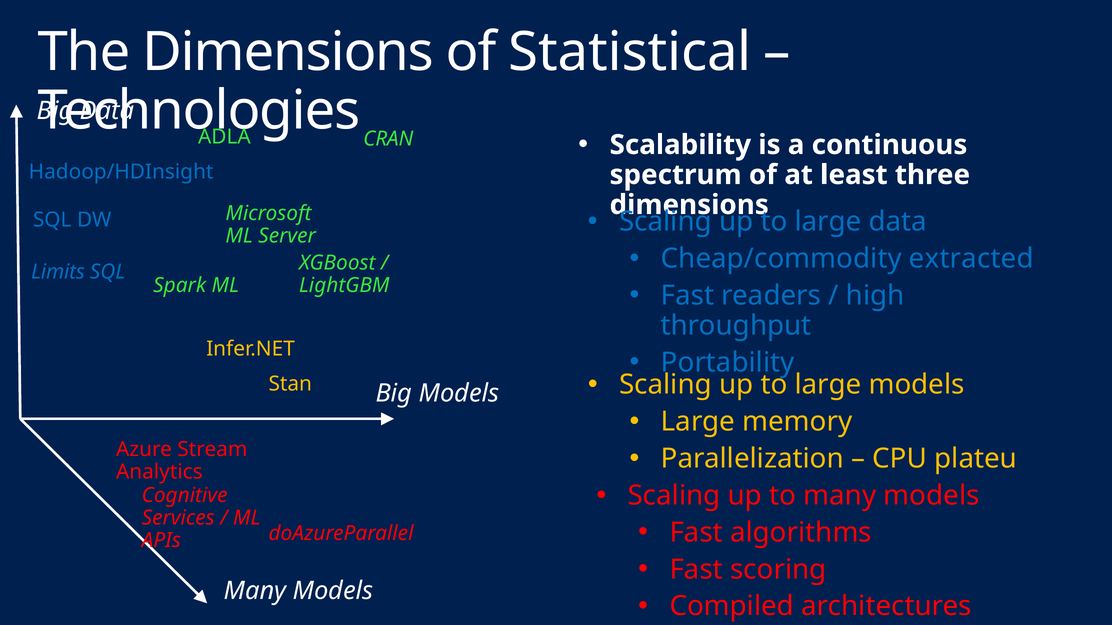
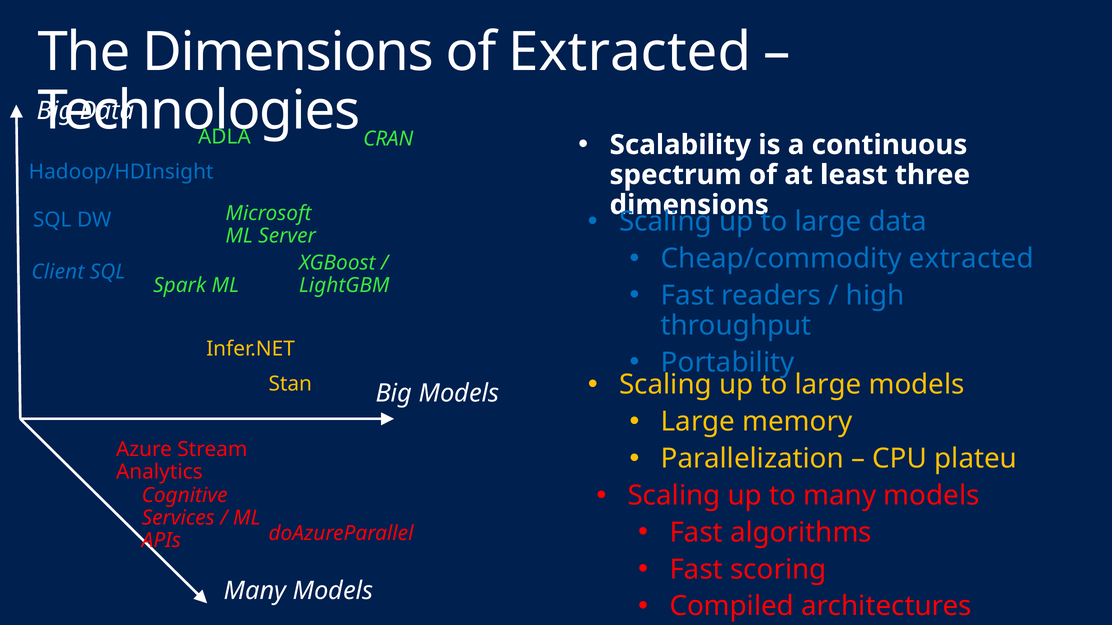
of Statistical: Statistical -> Extracted (630, 52)
Limits: Limits -> Client (58, 272)
